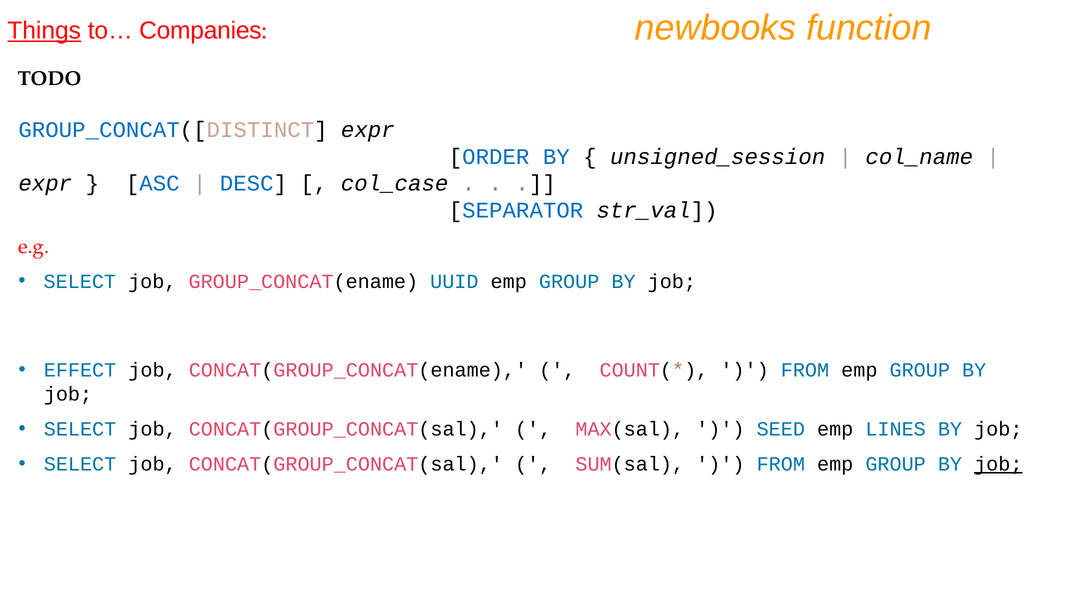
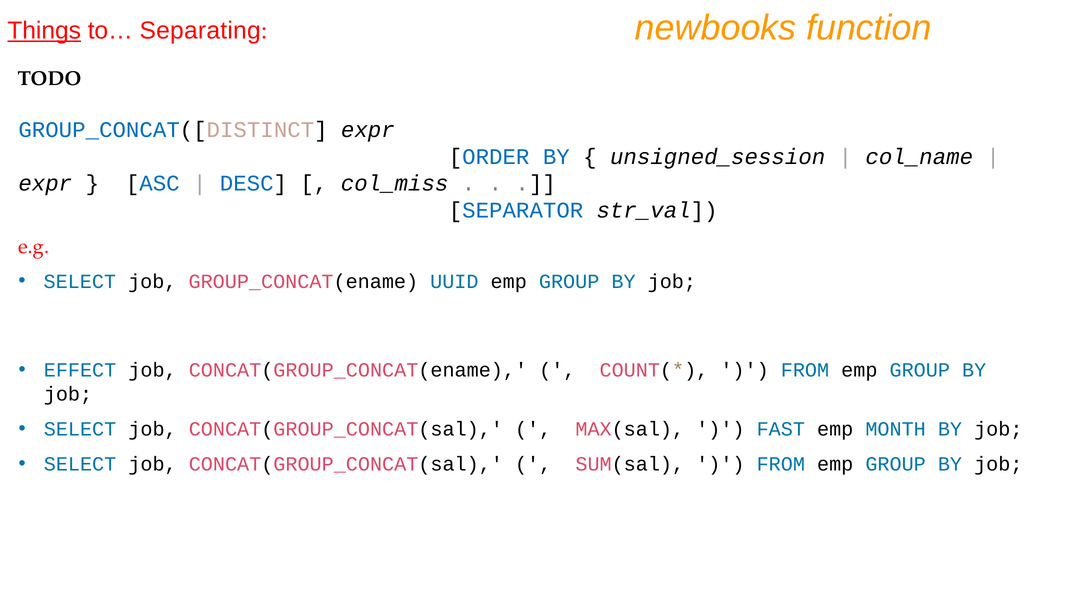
Companies: Companies -> Separating (200, 31)
col_case: col_case -> col_miss (395, 184)
SEED: SEED -> FAST (781, 429)
LINES: LINES -> MONTH (896, 429)
job underline: present -> none (998, 464)
